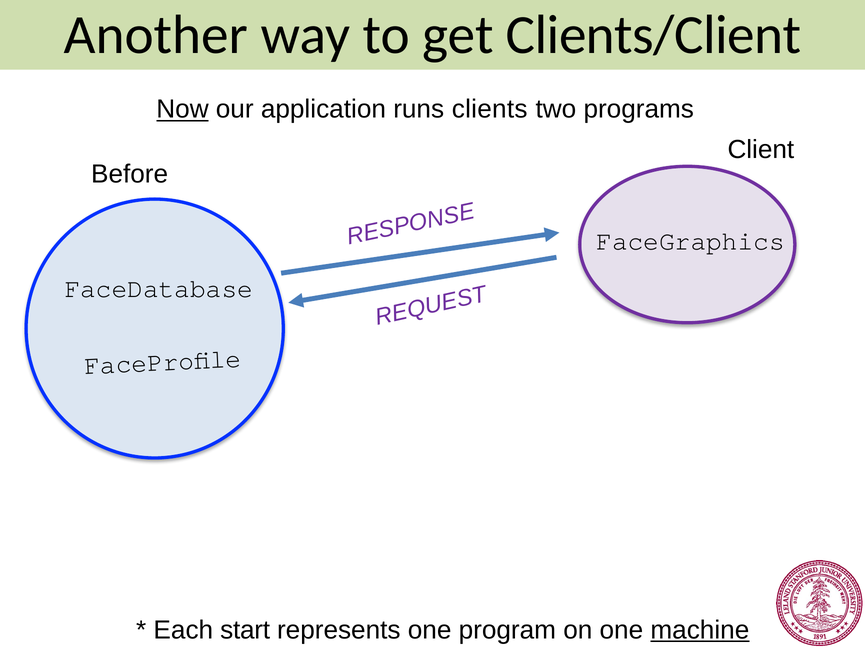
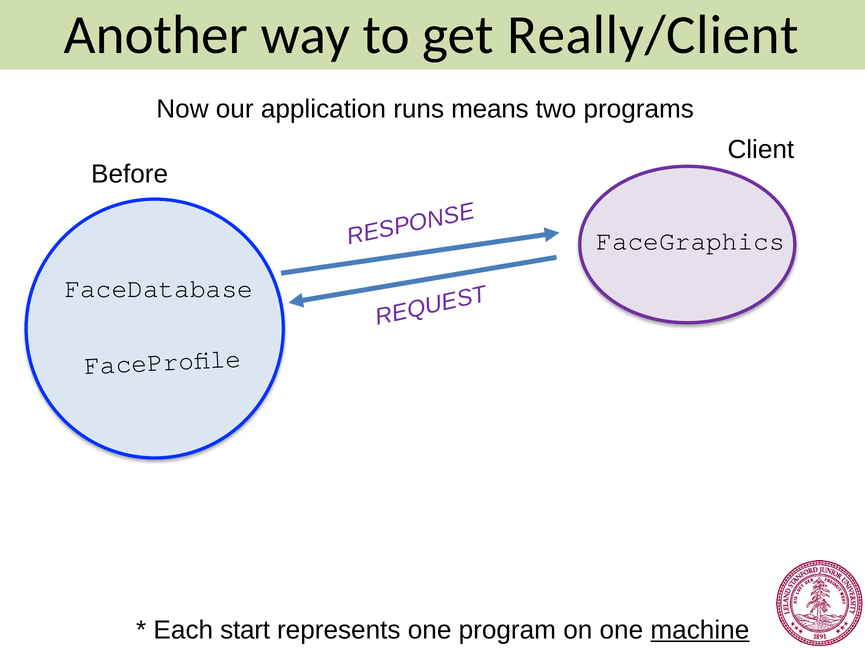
Clients/Client: Clients/Client -> Really/Client (653, 35)
Now underline: present -> none (183, 109)
clients: clients -> means (490, 109)
